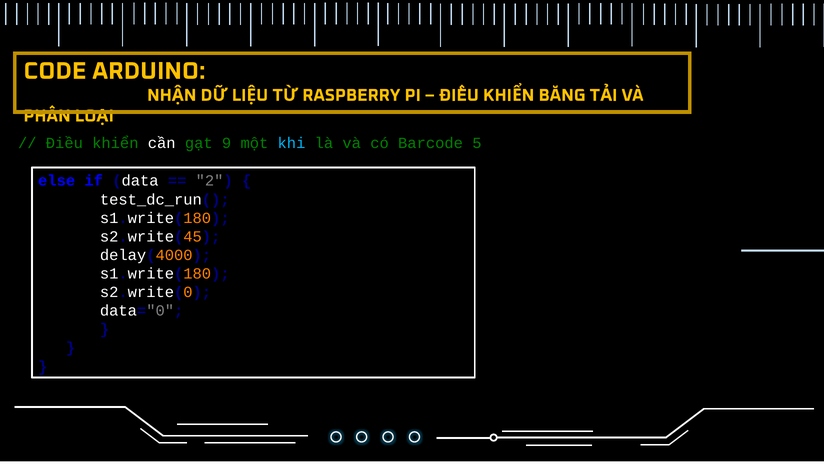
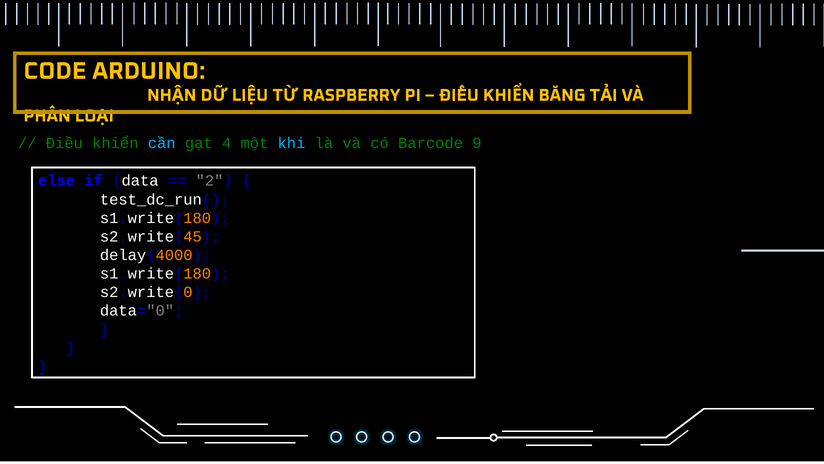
cần colour: white -> light blue (162, 143)
9: 9 -> 4 (227, 143)
5: 5 -> 9 (477, 143)
